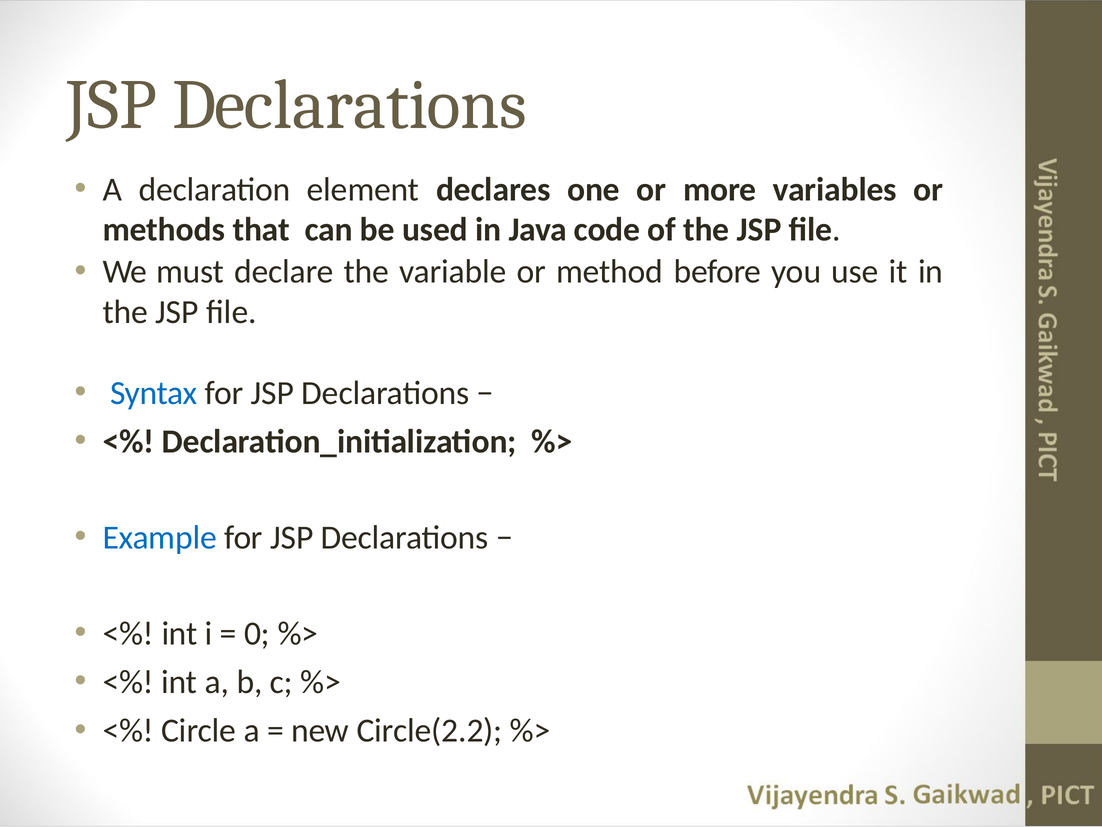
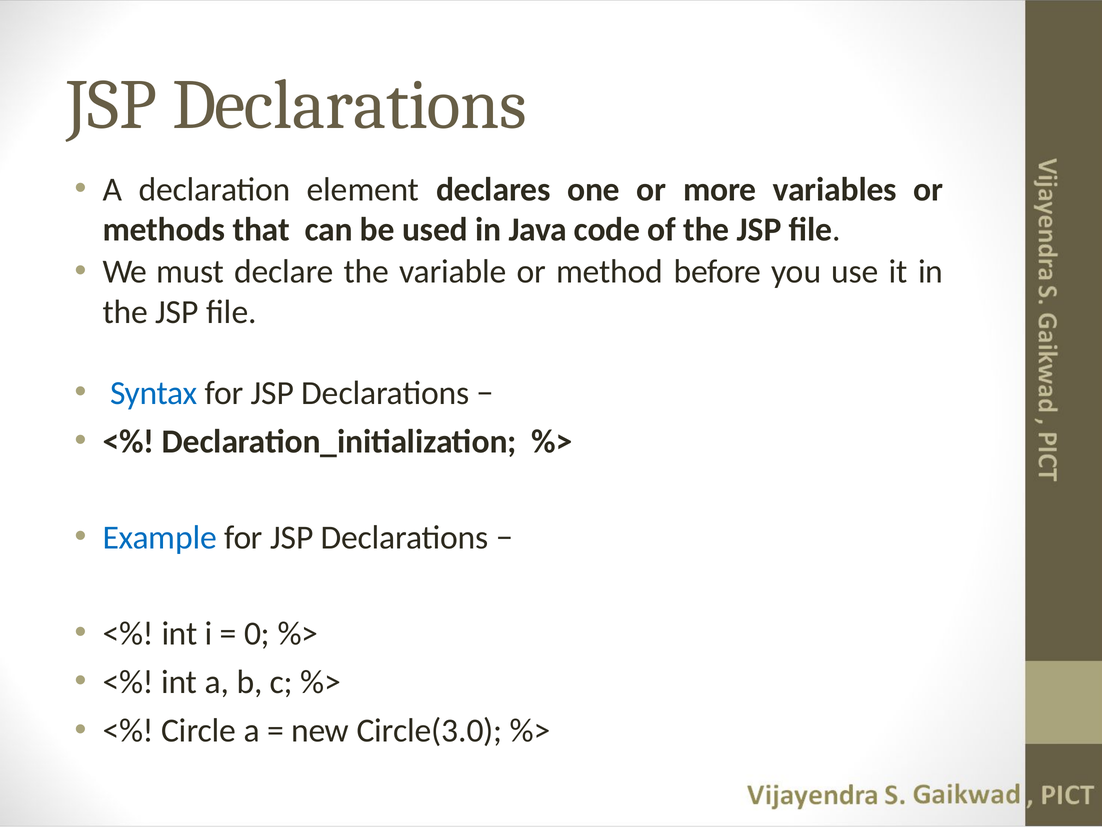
Circle(2.2: Circle(2.2 -> Circle(3.0 (430, 730)
